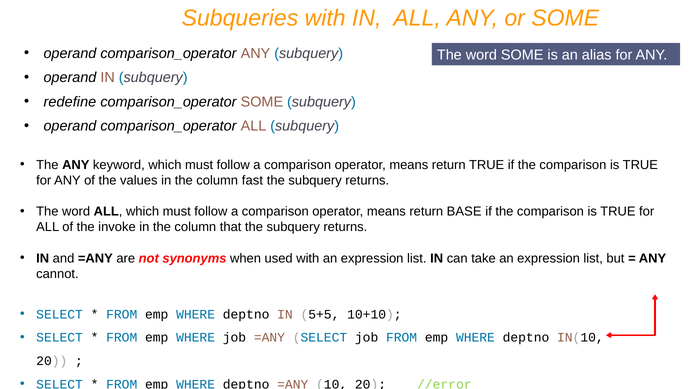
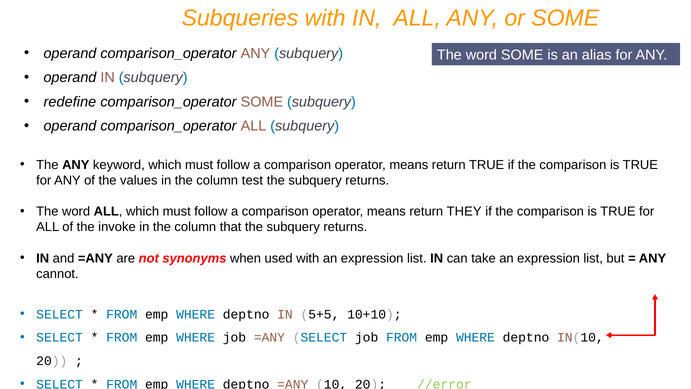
fast: fast -> test (252, 180)
BASE: BASE -> THEY (464, 211)
